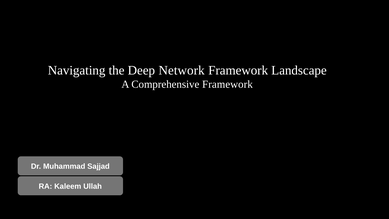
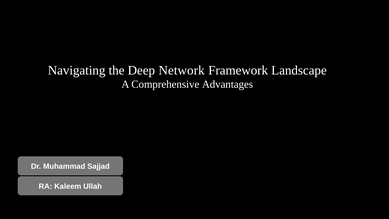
Comprehensive Framework: Framework -> Advantages (228, 84)
